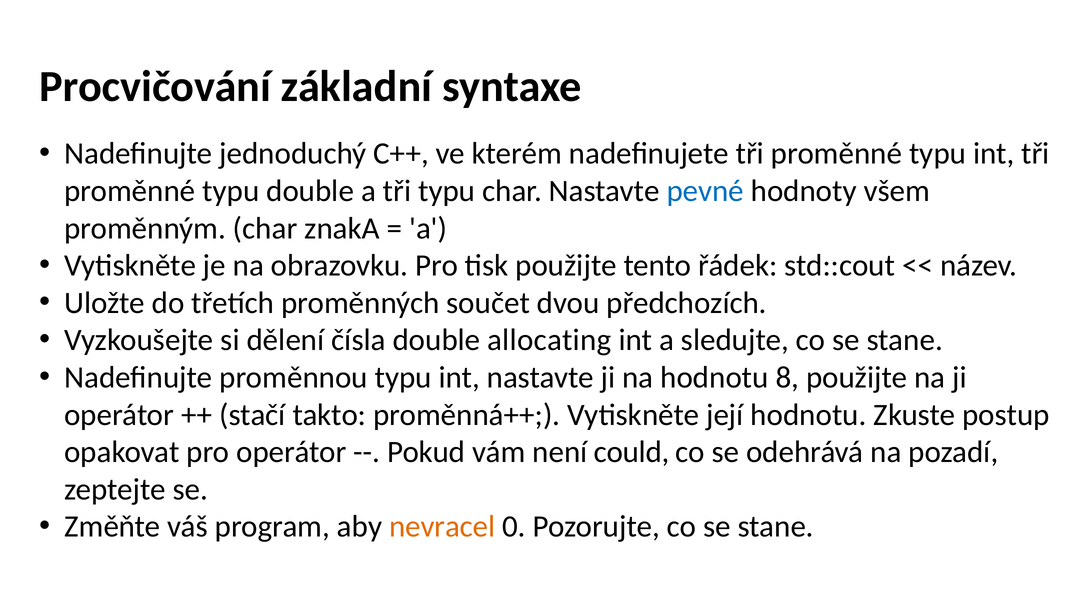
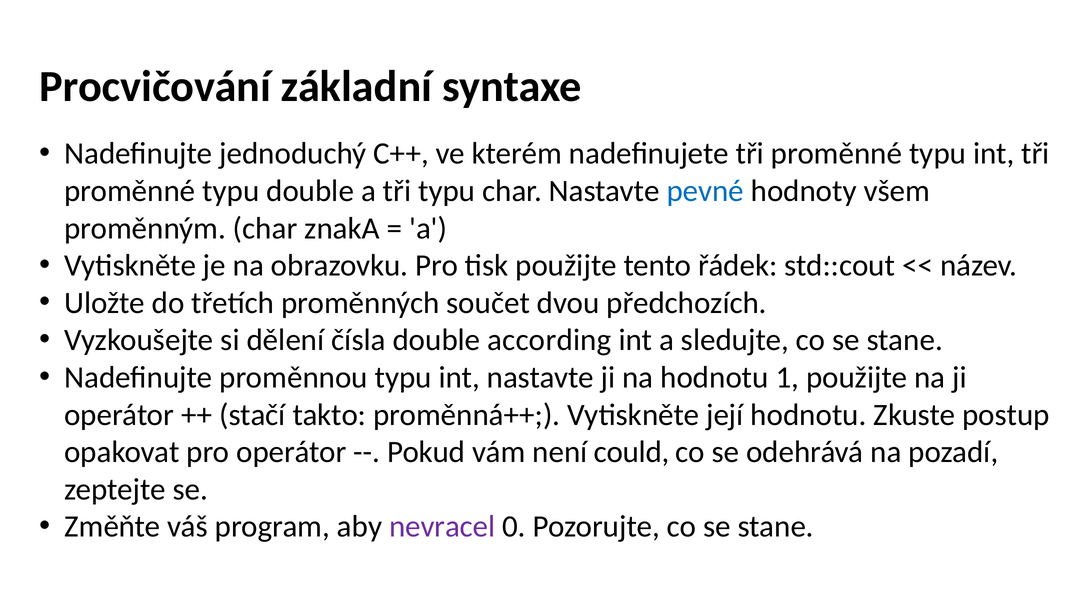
allocating: allocating -> according (549, 340)
8: 8 -> 1 (787, 378)
nevracel colour: orange -> purple (442, 527)
